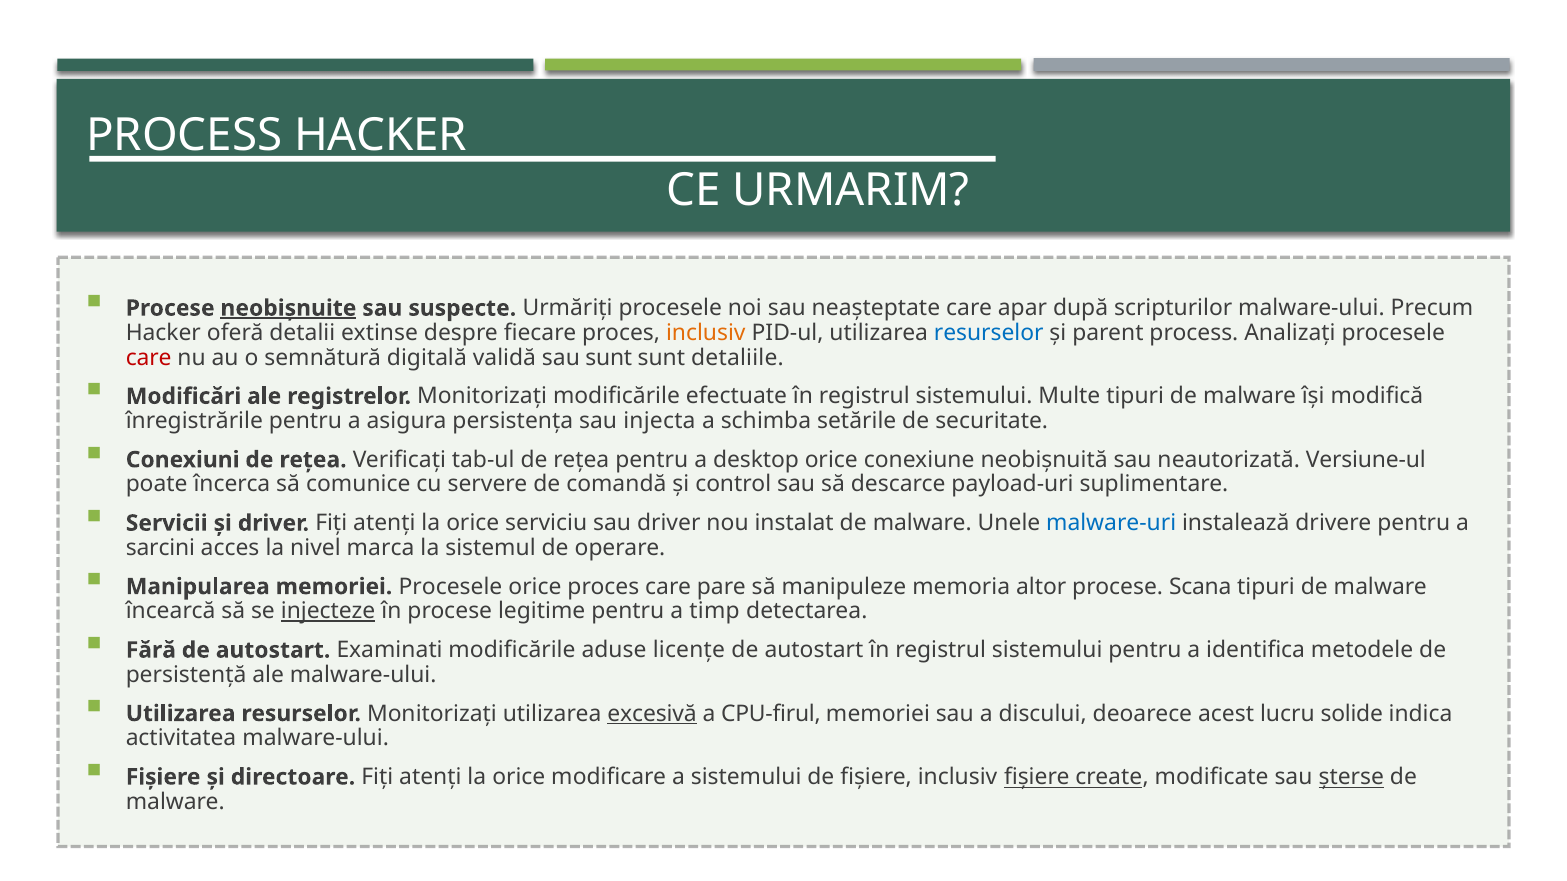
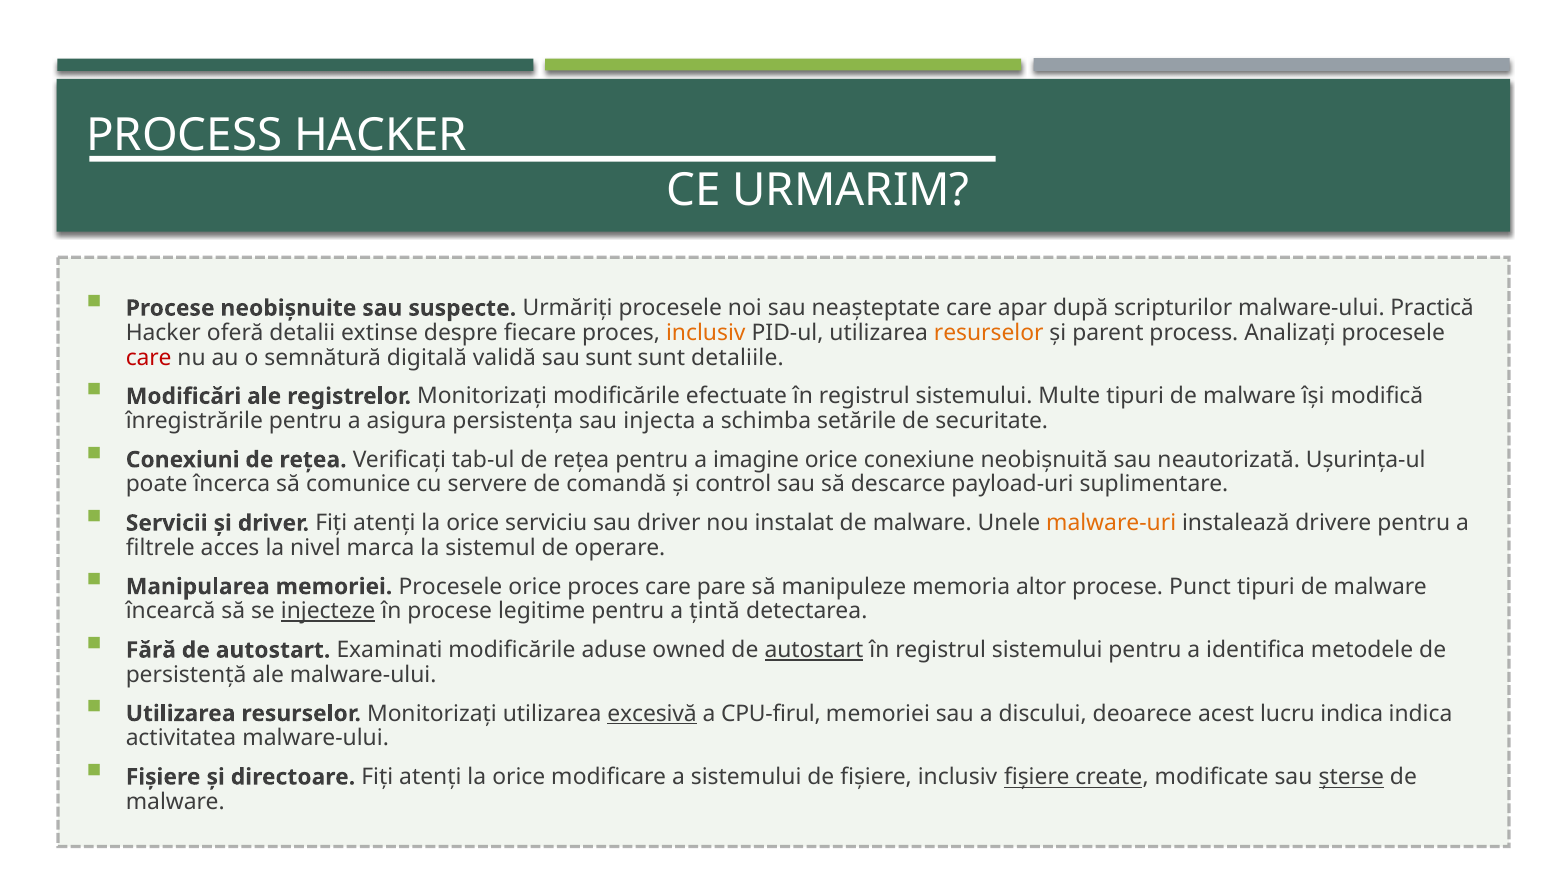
neobișnuite underline: present -> none (288, 308)
Precum: Precum -> Practică (1432, 308)
resurselor colour: blue -> orange (989, 333)
desktop: desktop -> imagine (756, 460)
Versiune-ul: Versiune-ul -> Ușurința-ul (1366, 460)
malware-uri colour: blue -> orange (1111, 523)
sarcini: sarcini -> filtrele (160, 548)
Scana: Scana -> Punct (1200, 587)
timp: timp -> țintă (715, 612)
licențe: licențe -> owned (689, 650)
autostart underline: none -> present (814, 650)
lucru solide: solide -> indica (1352, 714)
